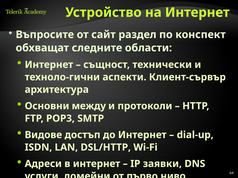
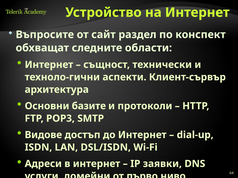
между: между -> базите (89, 106)
DSL/HTTP: DSL/HTTP -> DSL/ISDN (106, 148)
